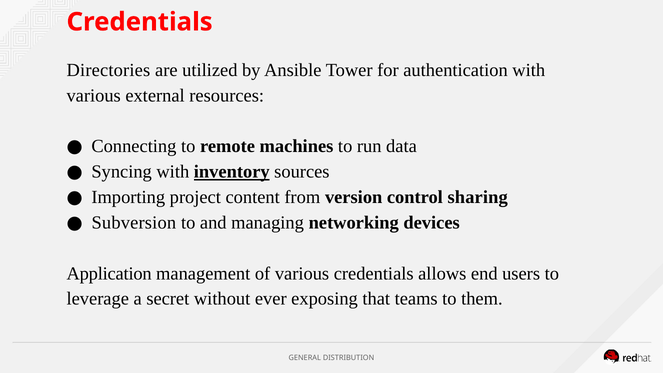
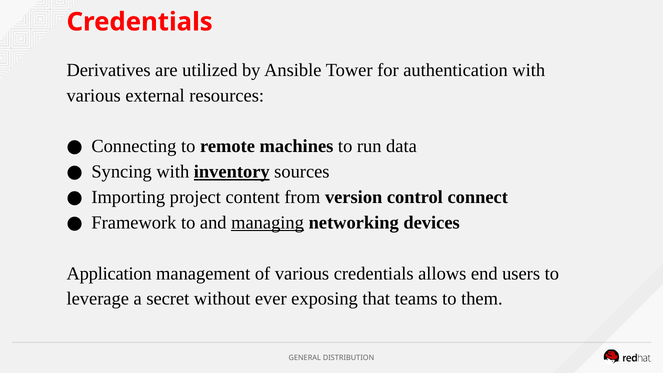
Directories: Directories -> Derivatives (109, 70)
sharing: sharing -> connect (478, 197)
Subversion: Subversion -> Framework (134, 223)
managing underline: none -> present (268, 223)
